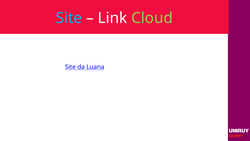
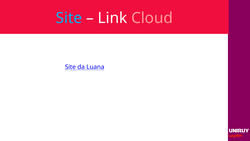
Cloud colour: light green -> pink (152, 18)
